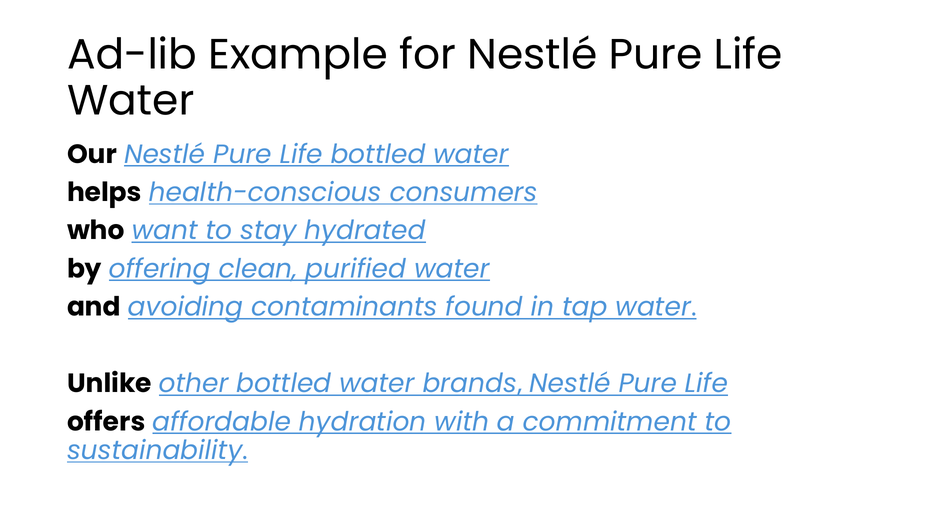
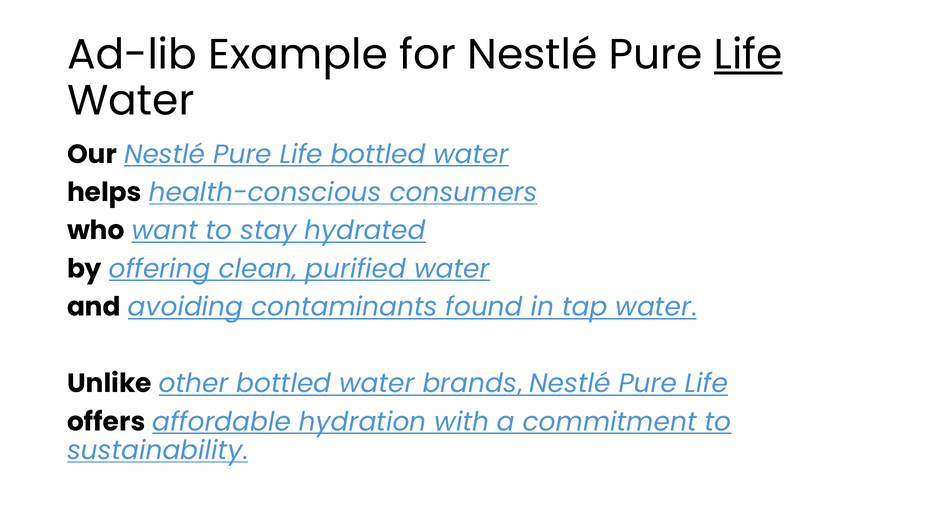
Life underline: none -> present (748, 55)
